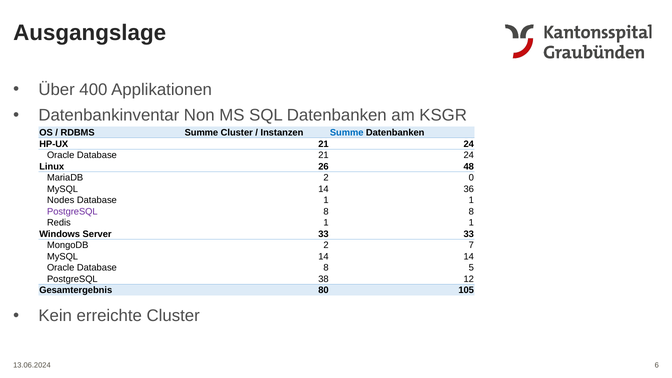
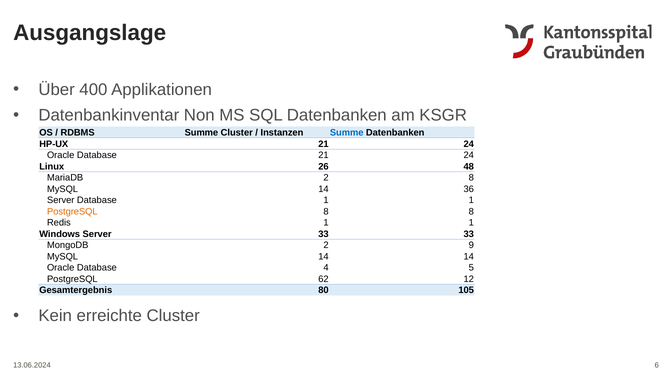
2 0: 0 -> 8 (471, 178)
Nodes: Nodes -> Server (61, 200)
PostgreSQL colour: purple -> orange (72, 212)
7: 7 -> 9 (471, 245)
Database 8: 8 -> 4 (326, 268)
38: 38 -> 62 (323, 279)
